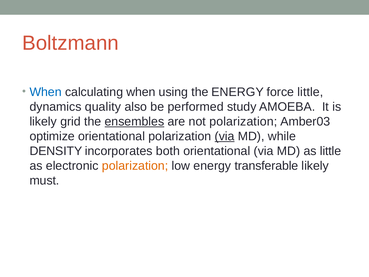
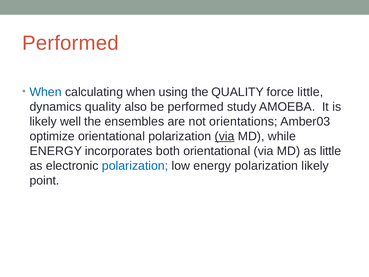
Boltzmann: Boltzmann -> Performed (70, 43)
the ENERGY: ENERGY -> QUALITY (238, 92)
grid: grid -> well (71, 121)
ensembles underline: present -> none (134, 121)
not polarization: polarization -> orientations (243, 121)
DENSITY: DENSITY -> ENERGY (56, 151)
polarization colour: orange -> blue (135, 166)
energy transferable: transferable -> polarization (266, 166)
must: must -> point (44, 180)
